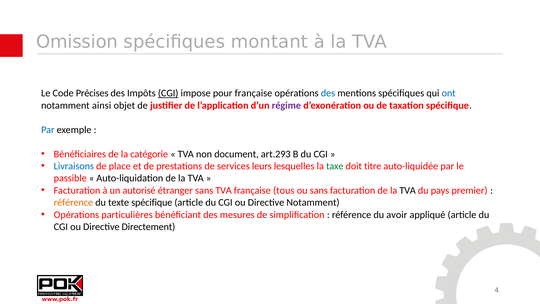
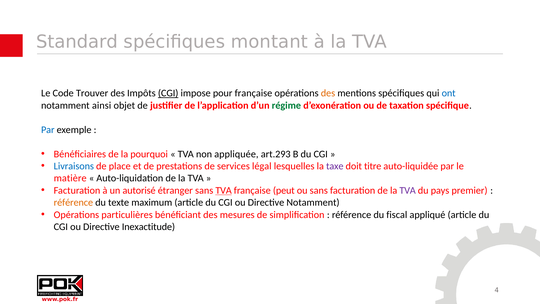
Omission: Omission -> Standard (77, 42)
Précises: Précises -> Trouver (92, 93)
des colour: blue -> orange (328, 93)
régime colour: purple -> green (286, 105)
catégorie: catégorie -> pourquoi (149, 154)
document: document -> appliquée (236, 154)
leurs: leurs -> légal (262, 166)
taxe colour: green -> purple (335, 166)
passible: passible -> matière (70, 178)
TVA underline: none -> present (224, 190)
tous: tous -> peut (284, 190)
TVA colour: black -> purple (408, 190)
texte spécifique: spécifique -> maximum (152, 202)
avoir: avoir -> fiscal (397, 215)
Directement: Directement -> Inexactitude (148, 227)
